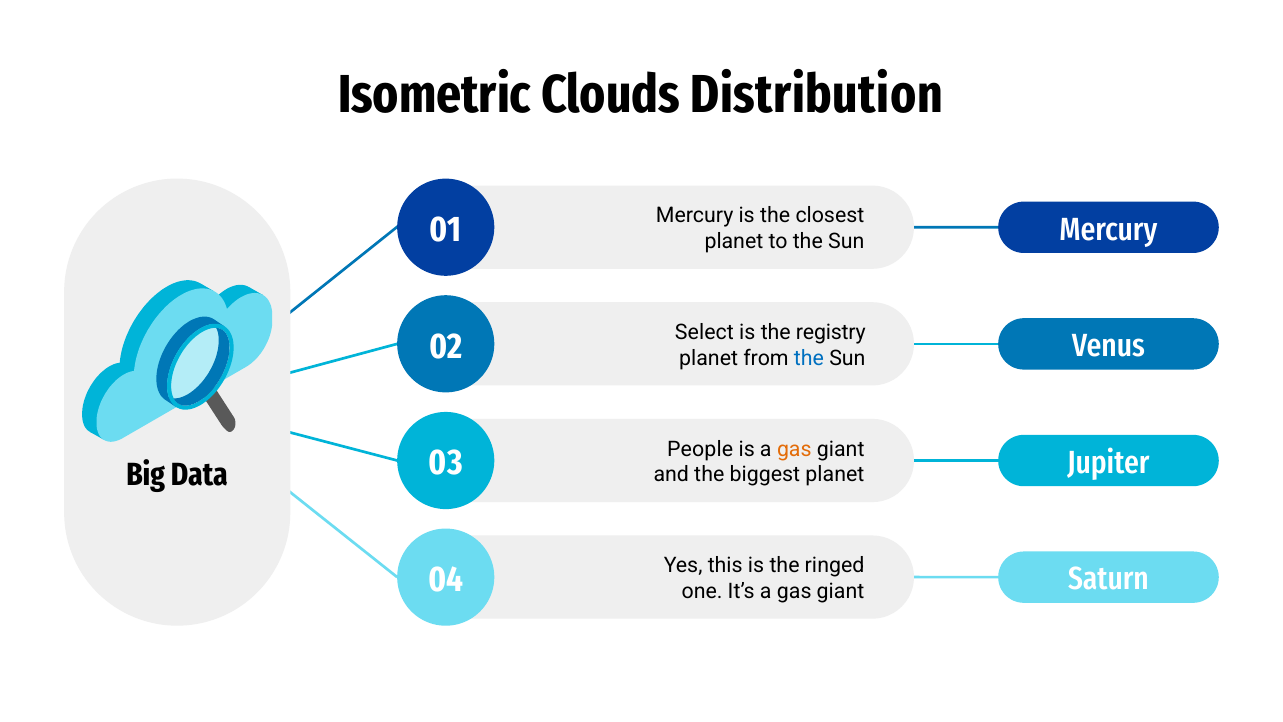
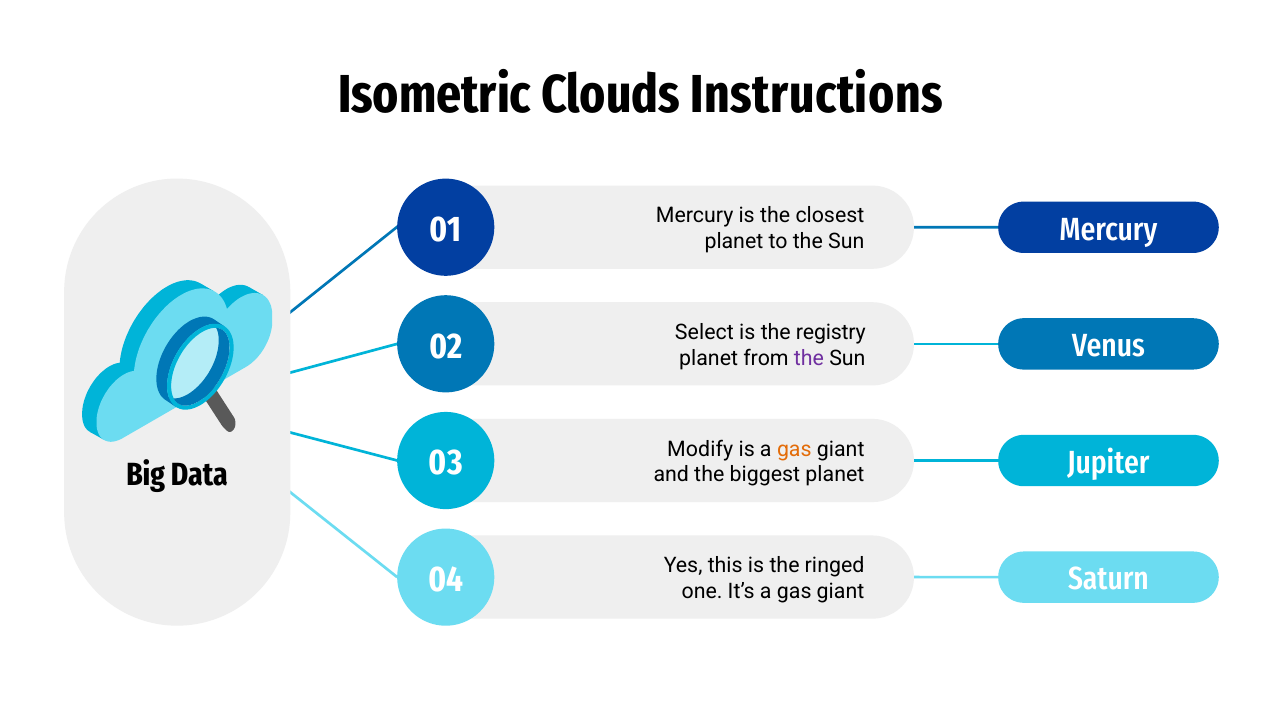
Distribution: Distribution -> Instructions (817, 95)
the colour: blue -> purple (809, 358)
People: People -> Modify (700, 449)
